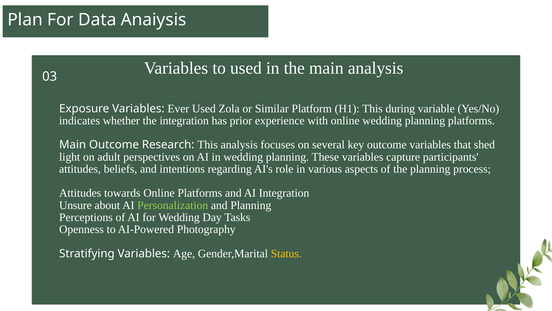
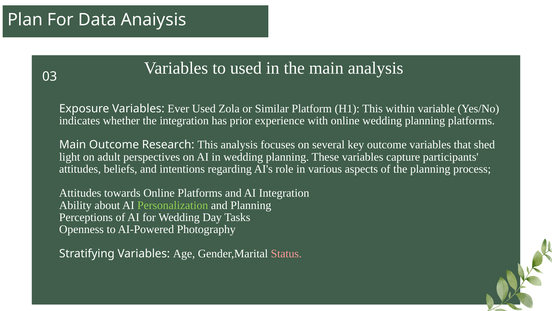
during: during -> within (400, 108)
Unsure: Unsure -> Ability (75, 205)
Status colour: yellow -> pink (286, 253)
